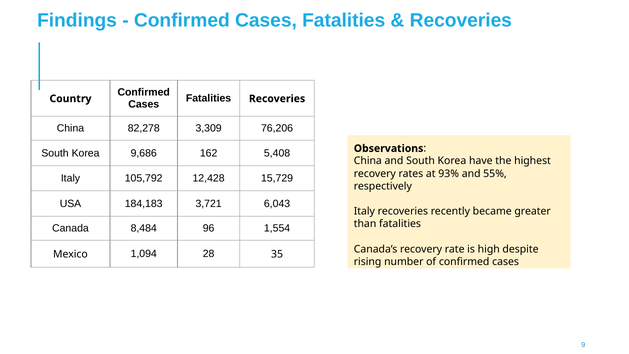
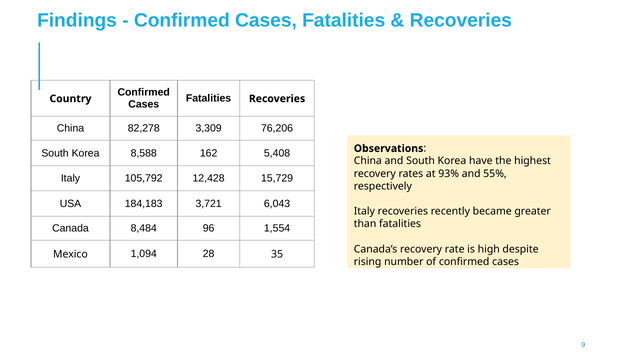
9,686: 9,686 -> 8,588 (144, 153)
